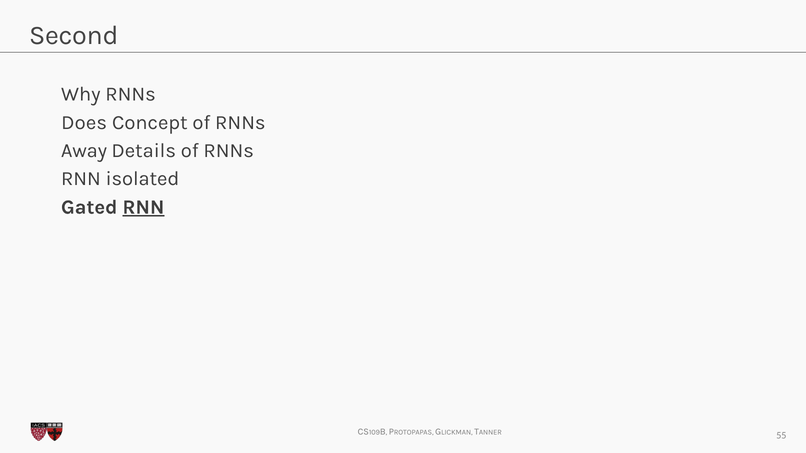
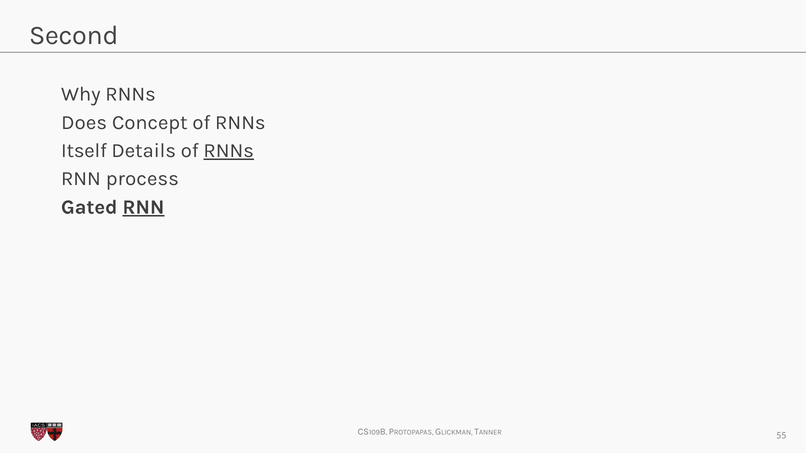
Away: Away -> Itself (84, 151)
RNNs underline: none -> present (229, 151)
isolated: isolated -> process (142, 179)
